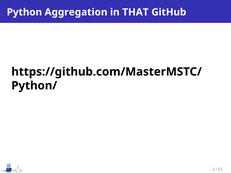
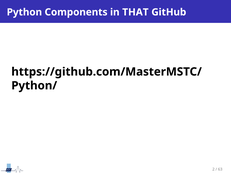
Aggregation: Aggregation -> Components (76, 12)
